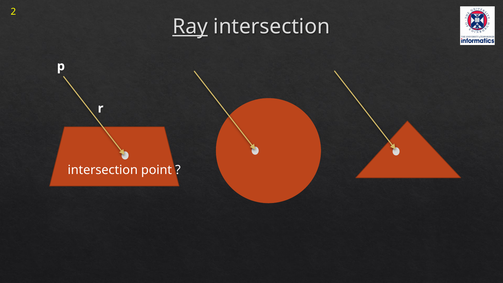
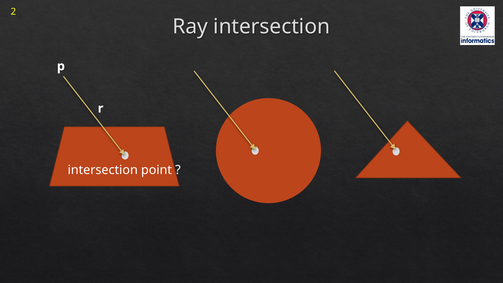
Ray underline: present -> none (190, 27)
